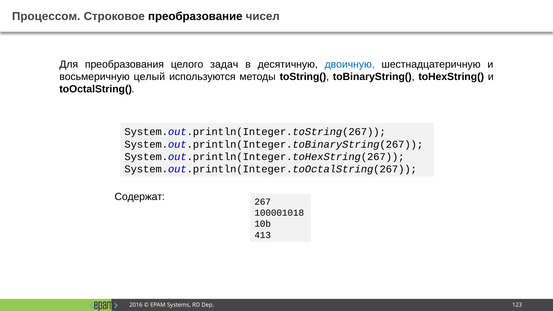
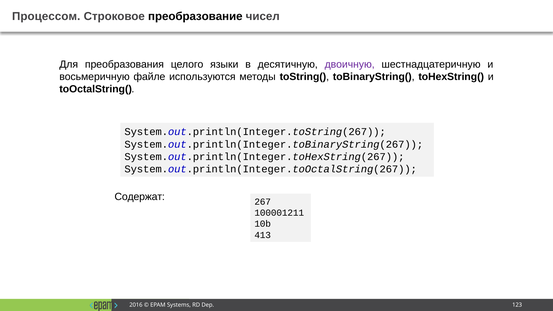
задач: задач -> языки (224, 64)
двоичную colour: blue -> purple (350, 64)
целый: целый -> файле (149, 77)
100001018: 100001018 -> 100001211 (279, 213)
